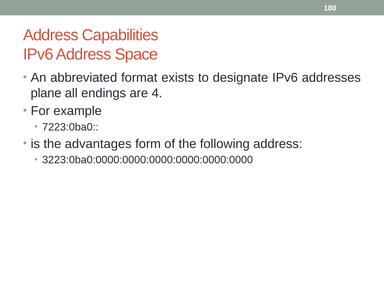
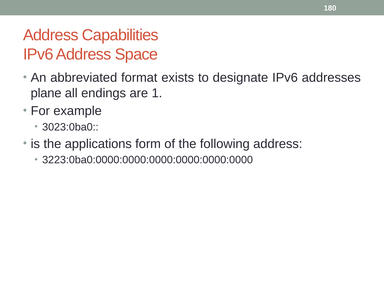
4: 4 -> 1 (157, 93)
7223:0ba0: 7223:0ba0 -> 3023:0ba0 (70, 127)
advantages: advantages -> applications (98, 144)
